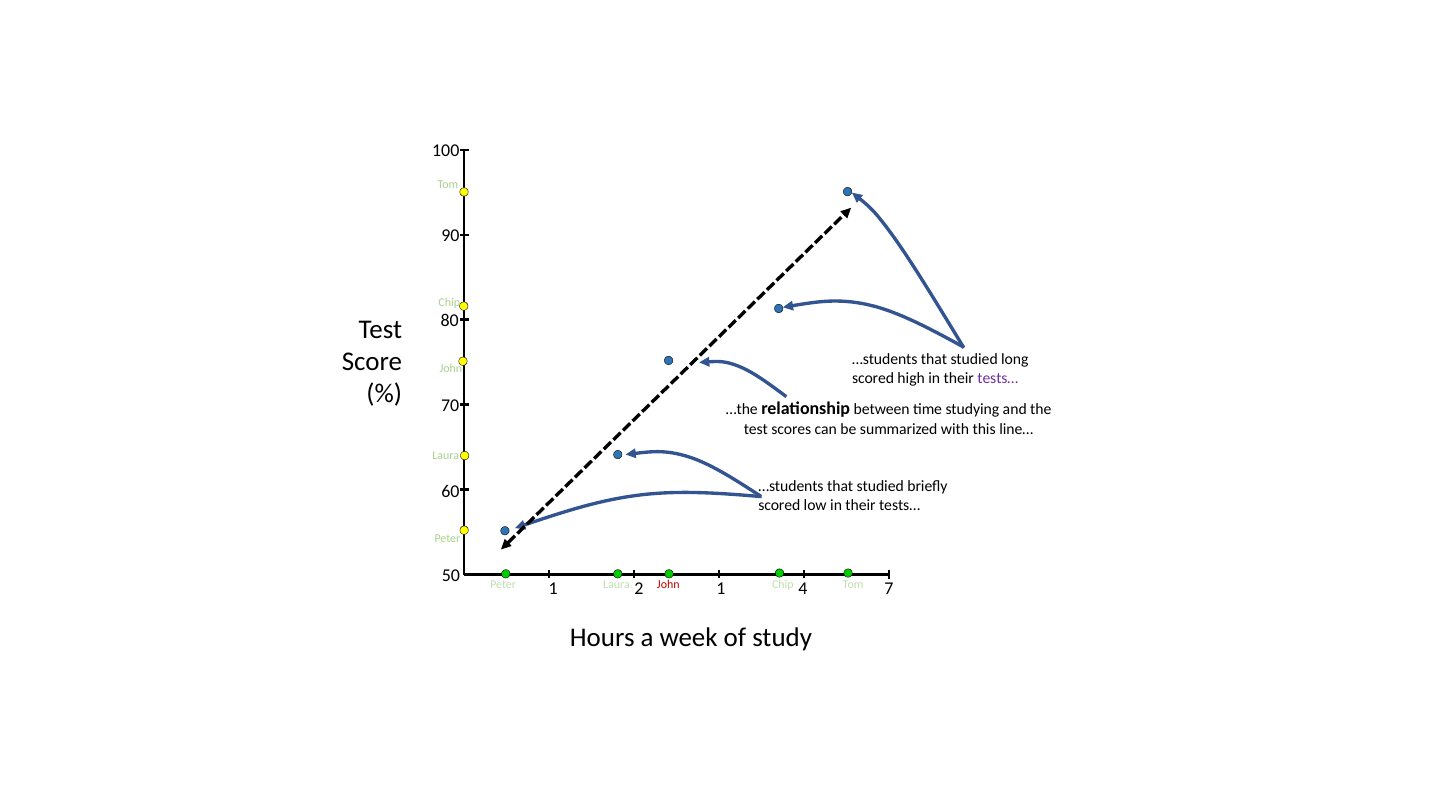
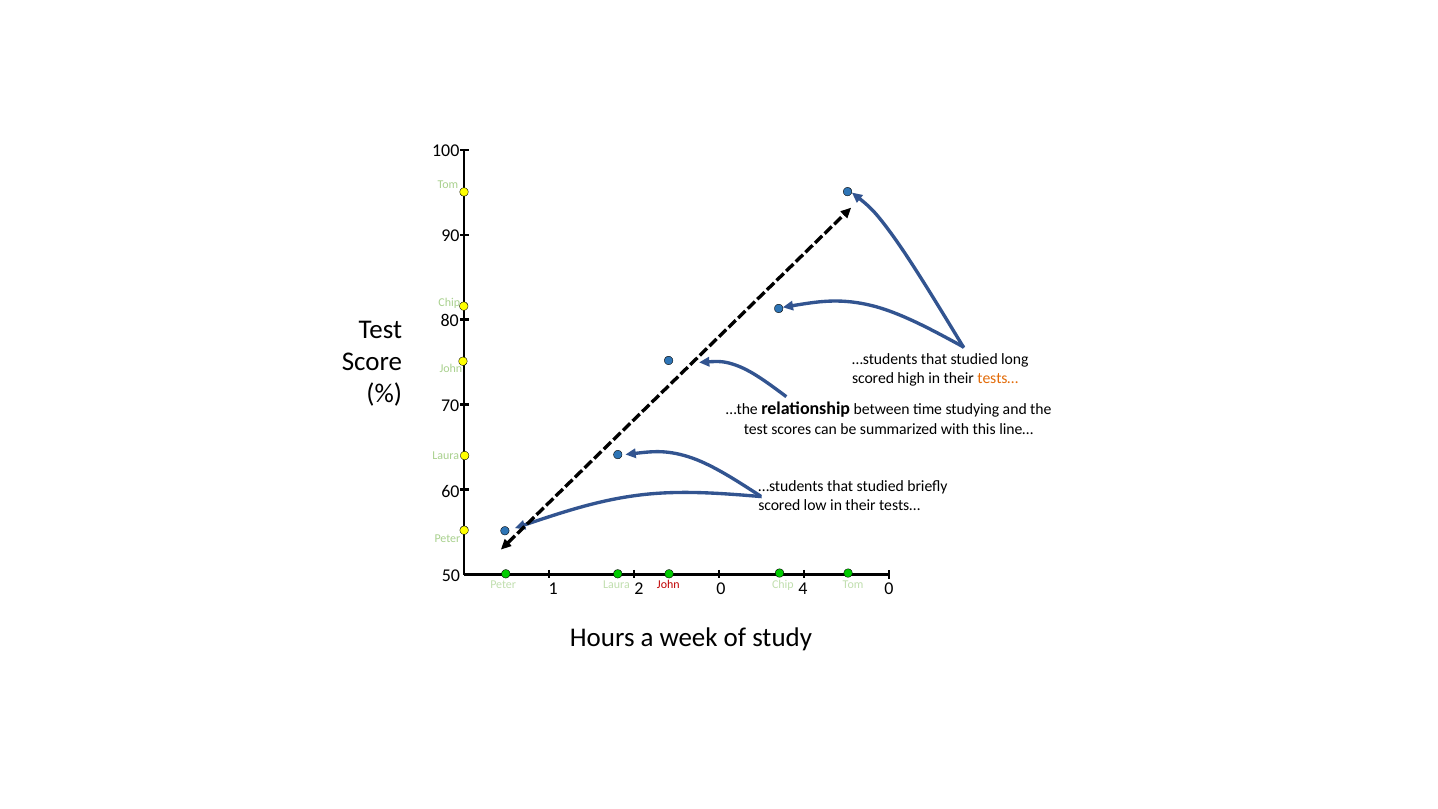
tests… colour: purple -> orange (998, 378)
2 1: 1 -> 0 (721, 589)
4 7: 7 -> 0 (889, 589)
